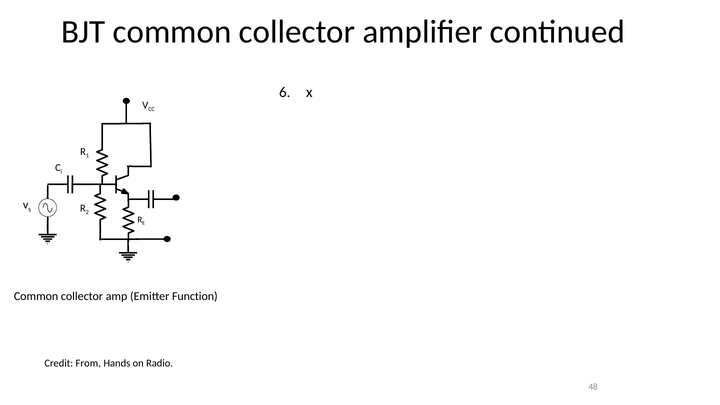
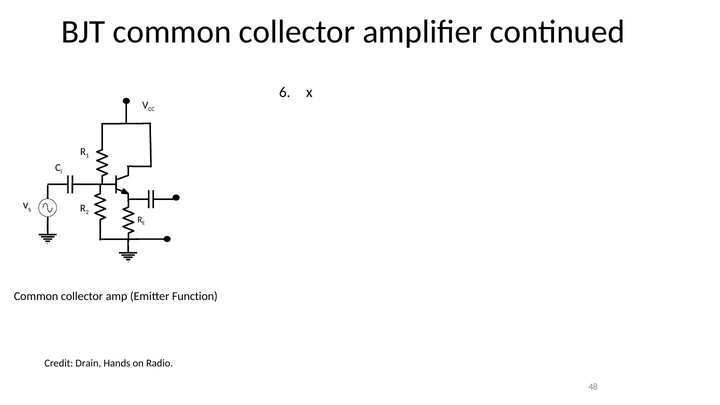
From: From -> Drain (88, 363)
